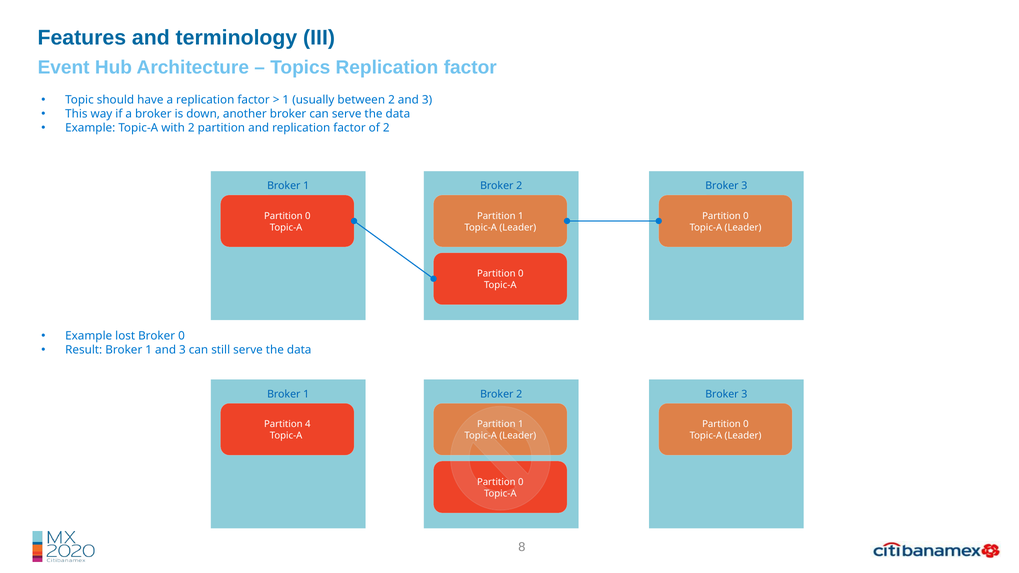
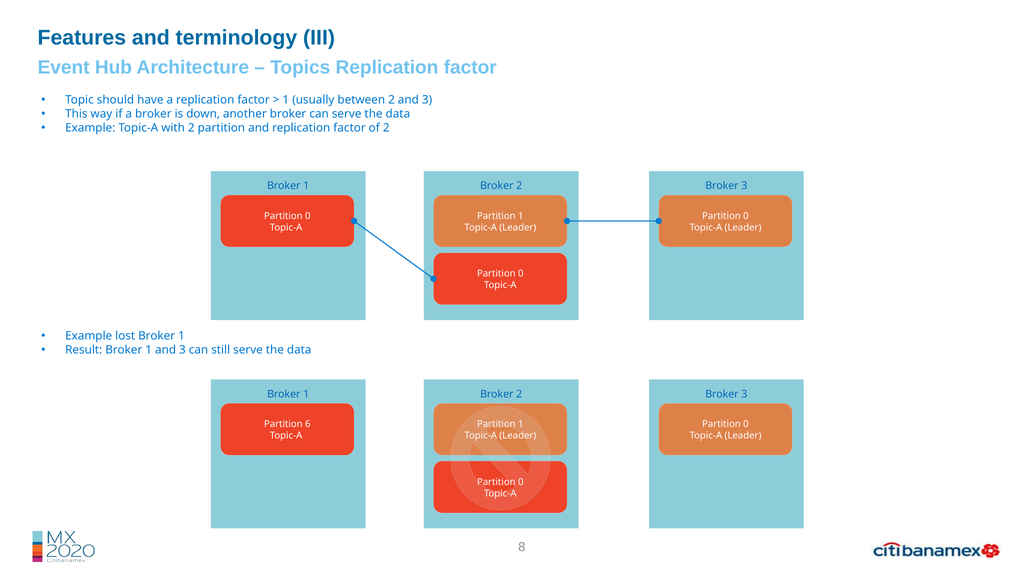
lost Broker 0: 0 -> 1 (182, 336)
4: 4 -> 6 (308, 424)
